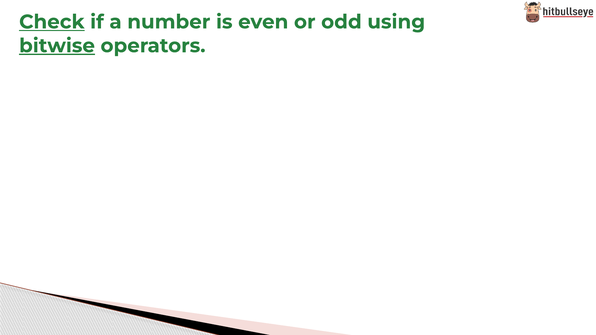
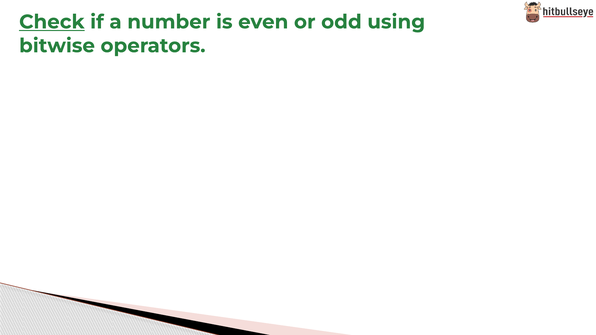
bitwise underline: present -> none (57, 46)
